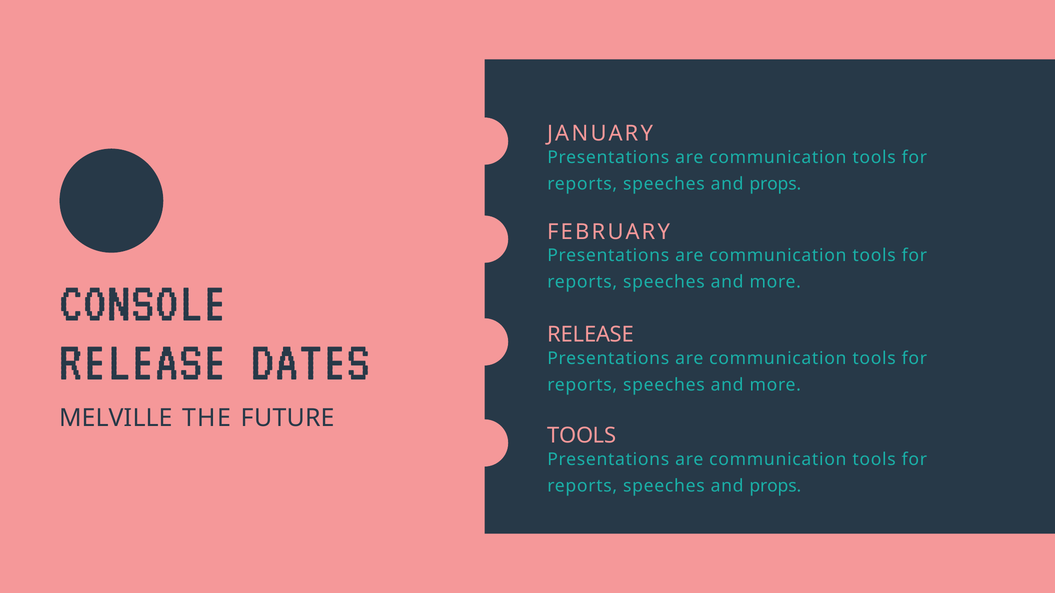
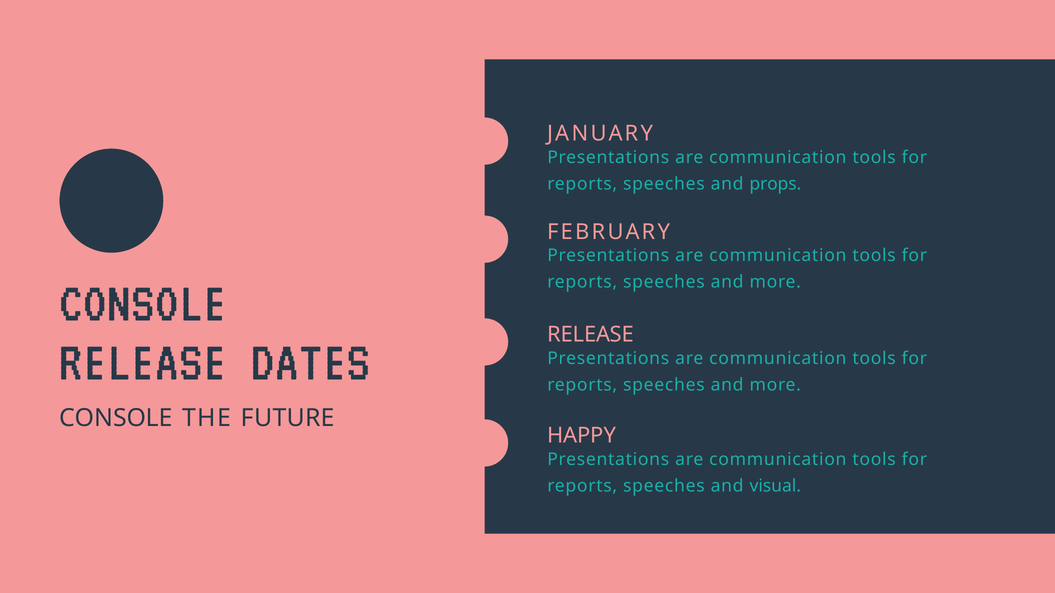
MELVILLE: MELVILLE -> CONSOLE (116, 419)
TOOLS: TOOLS -> HAPPY (582, 436)
props: props -> visual (775, 486)
